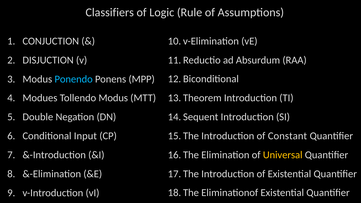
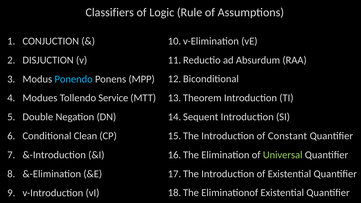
Tollendo Modus: Modus -> Service (113, 98)
Input: Input -> Clean (85, 136)
Universal colour: yellow -> light green (283, 155)
